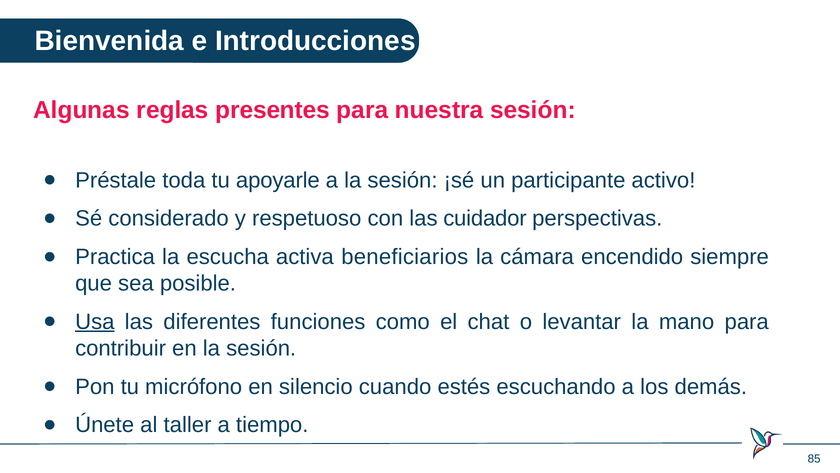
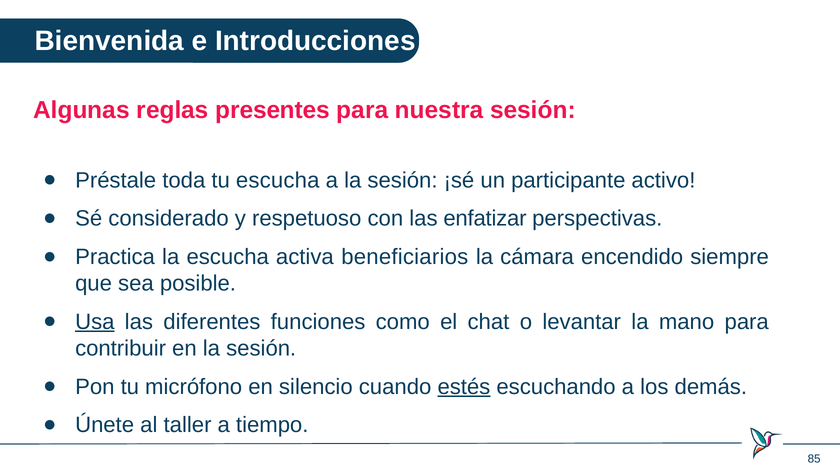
tu apoyarle: apoyarle -> escucha (278, 180)
cuidador: cuidador -> enfatizar (485, 218)
estés underline: none -> present (464, 386)
